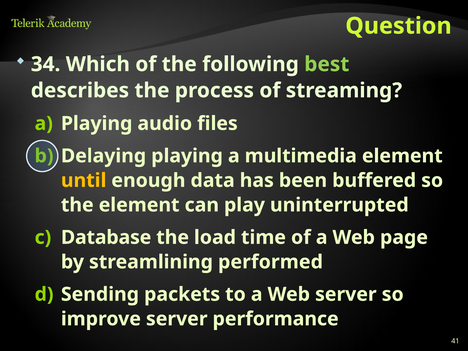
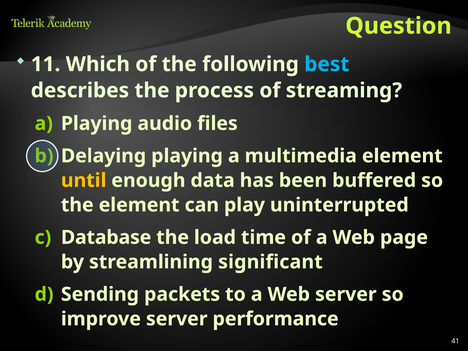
34: 34 -> 11 (46, 64)
best colour: light green -> light blue (327, 64)
performed: performed -> significant (270, 262)
